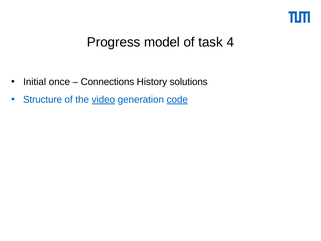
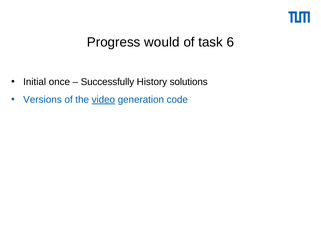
model: model -> would (162, 42)
4: 4 -> 6 (230, 42)
Connections: Connections -> Successfully (107, 82)
Structure: Structure -> Versions (43, 100)
code underline: present -> none (177, 100)
